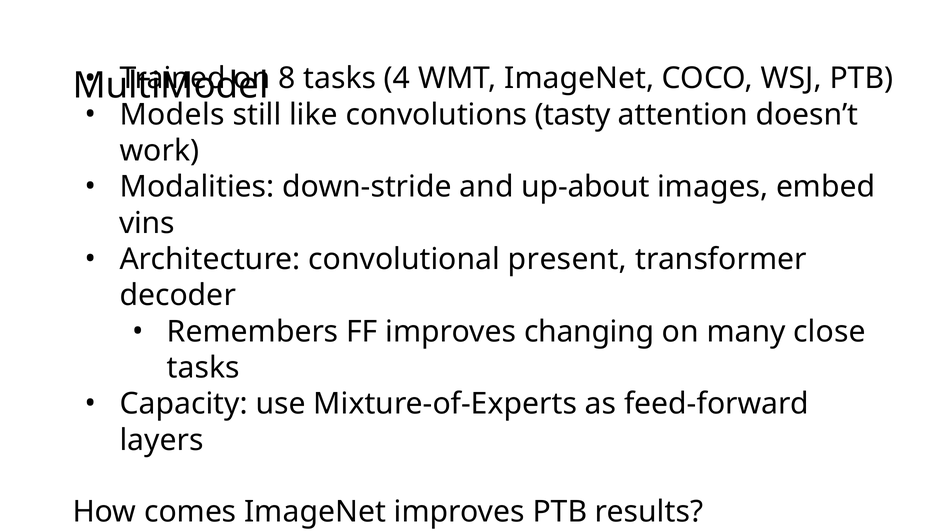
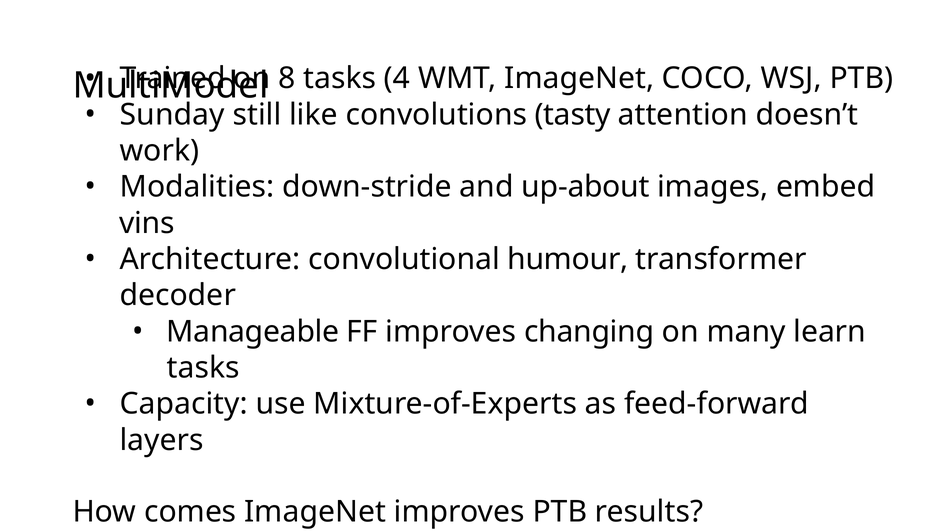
Models: Models -> Sunday (172, 115)
present: present -> humour (568, 259)
Remembers: Remembers -> Manageable (253, 332)
close: close -> learn (830, 332)
